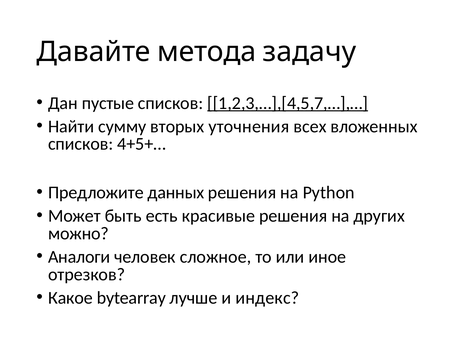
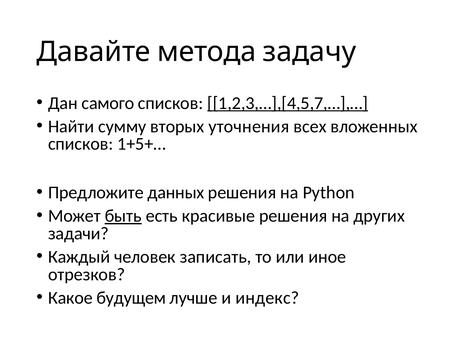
пустые: пустые -> самого (108, 103)
4+5+…: 4+5+… -> 1+5+… (142, 144)
быть underline: none -> present (123, 215)
можно: можно -> задачи (78, 233)
Аналоги: Аналоги -> Каждый (79, 256)
сложное: сложное -> записать (216, 256)
bytearray: bytearray -> будущем (131, 297)
